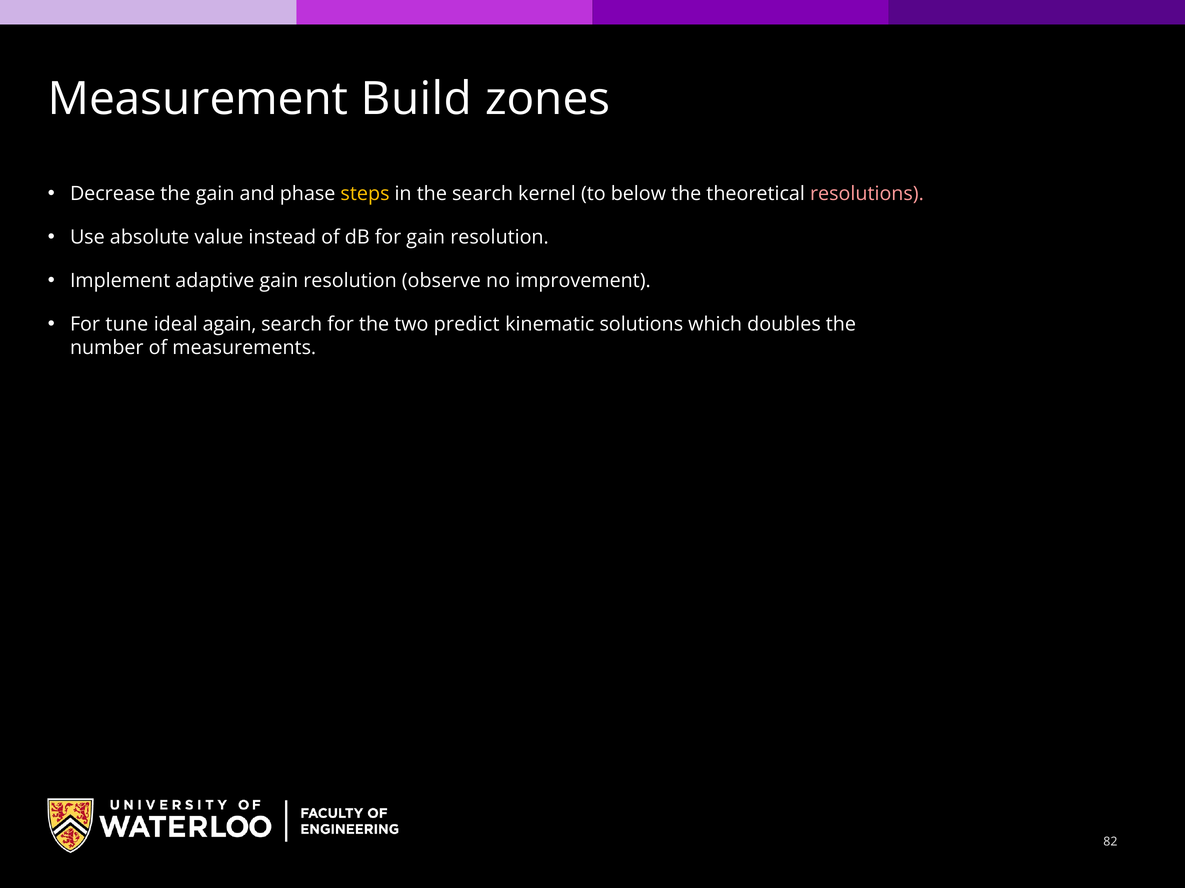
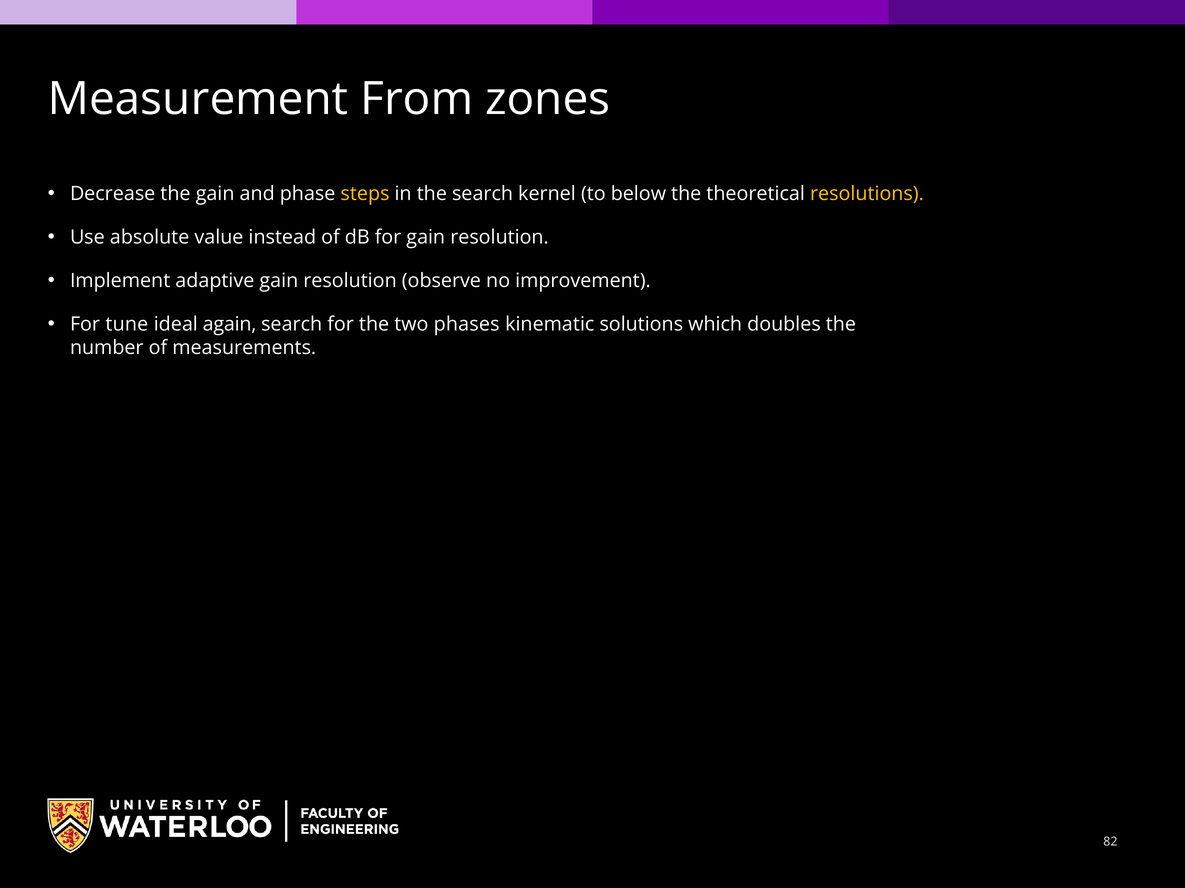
Build: Build -> From (417, 99)
resolutions colour: pink -> yellow (867, 194)
predict: predict -> phases (467, 324)
